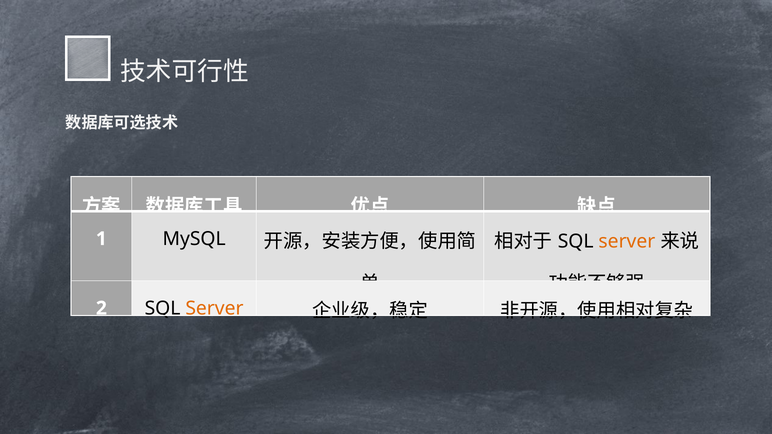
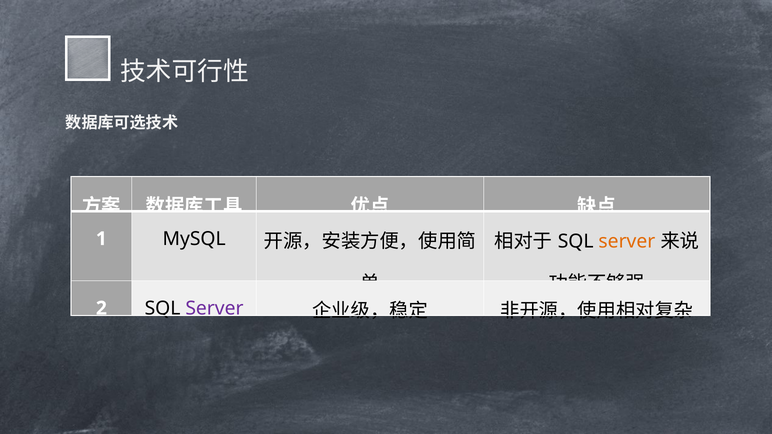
Server colour: orange -> purple (214, 308)
